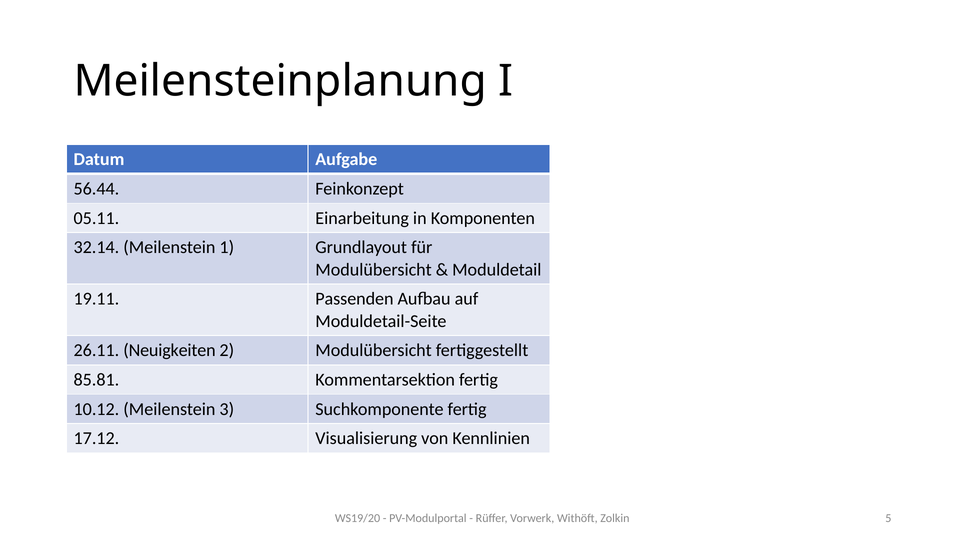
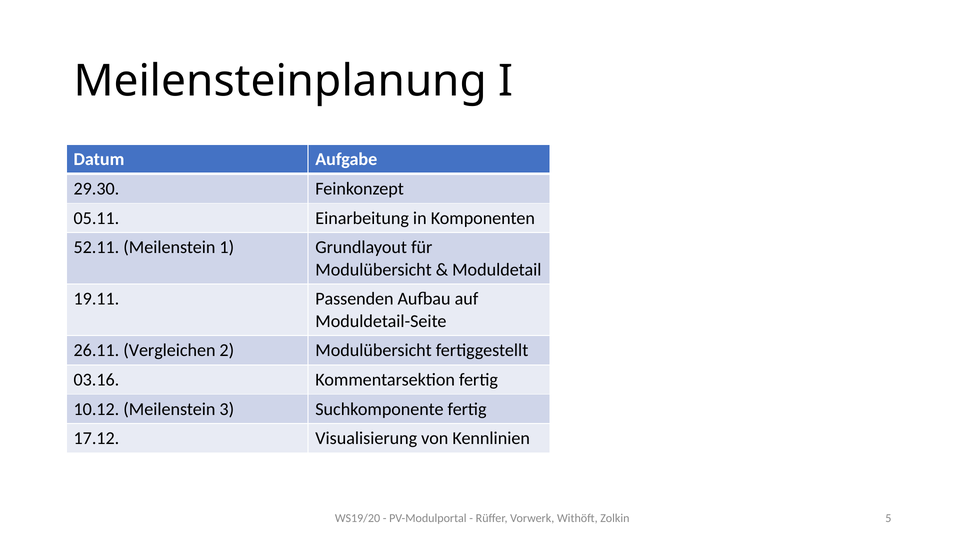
56.44: 56.44 -> 29.30 (96, 189)
32.14: 32.14 -> 52.11 (96, 247)
Neuigkeiten: Neuigkeiten -> Vergleichen (169, 350)
85.81: 85.81 -> 03.16 (96, 380)
